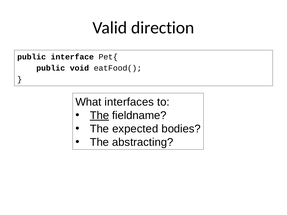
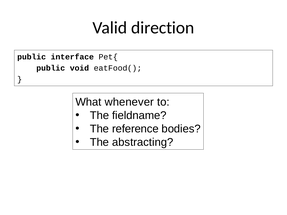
interfaces: interfaces -> whenever (129, 102)
The underline: present -> none (99, 116)
expected: expected -> reference (135, 129)
